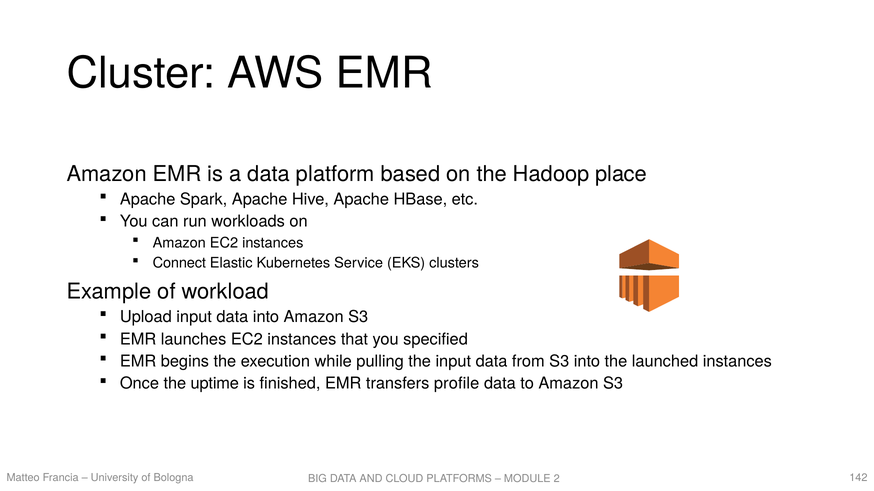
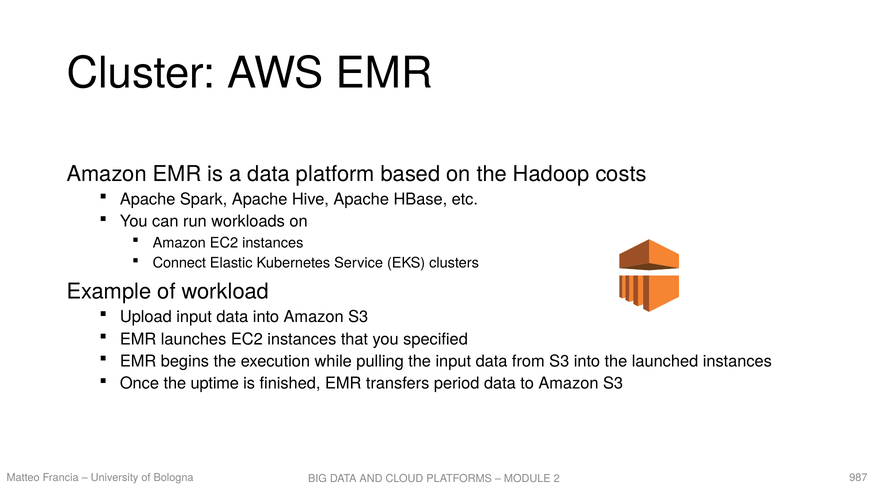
place: place -> costs (621, 174)
profile: profile -> period (457, 384)
142: 142 -> 987 (858, 478)
